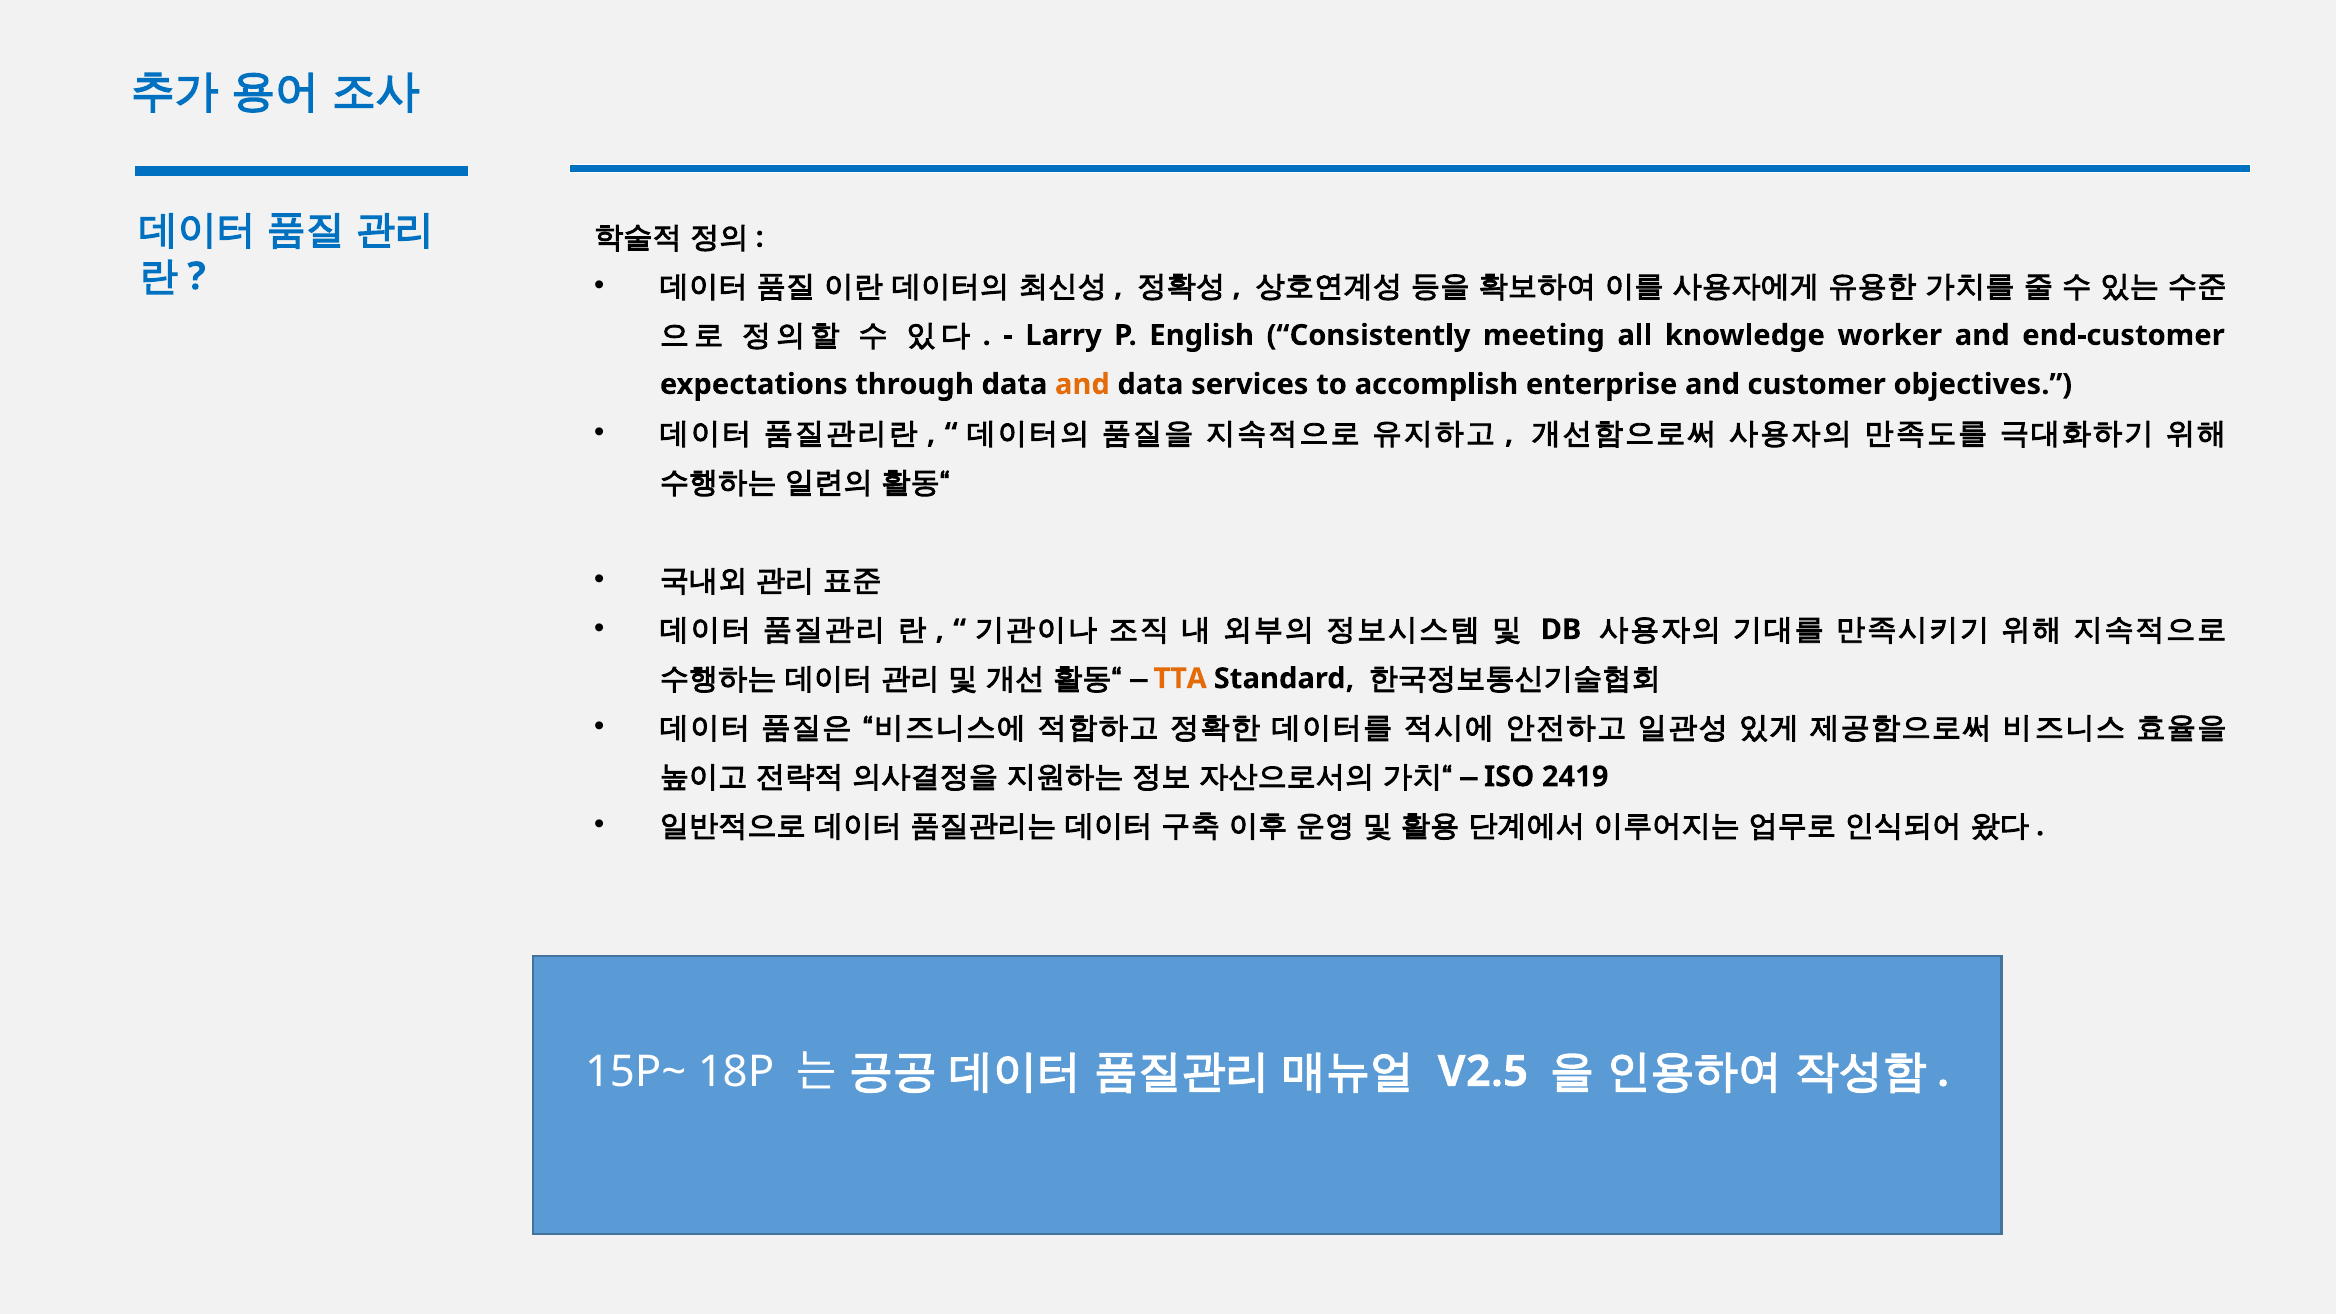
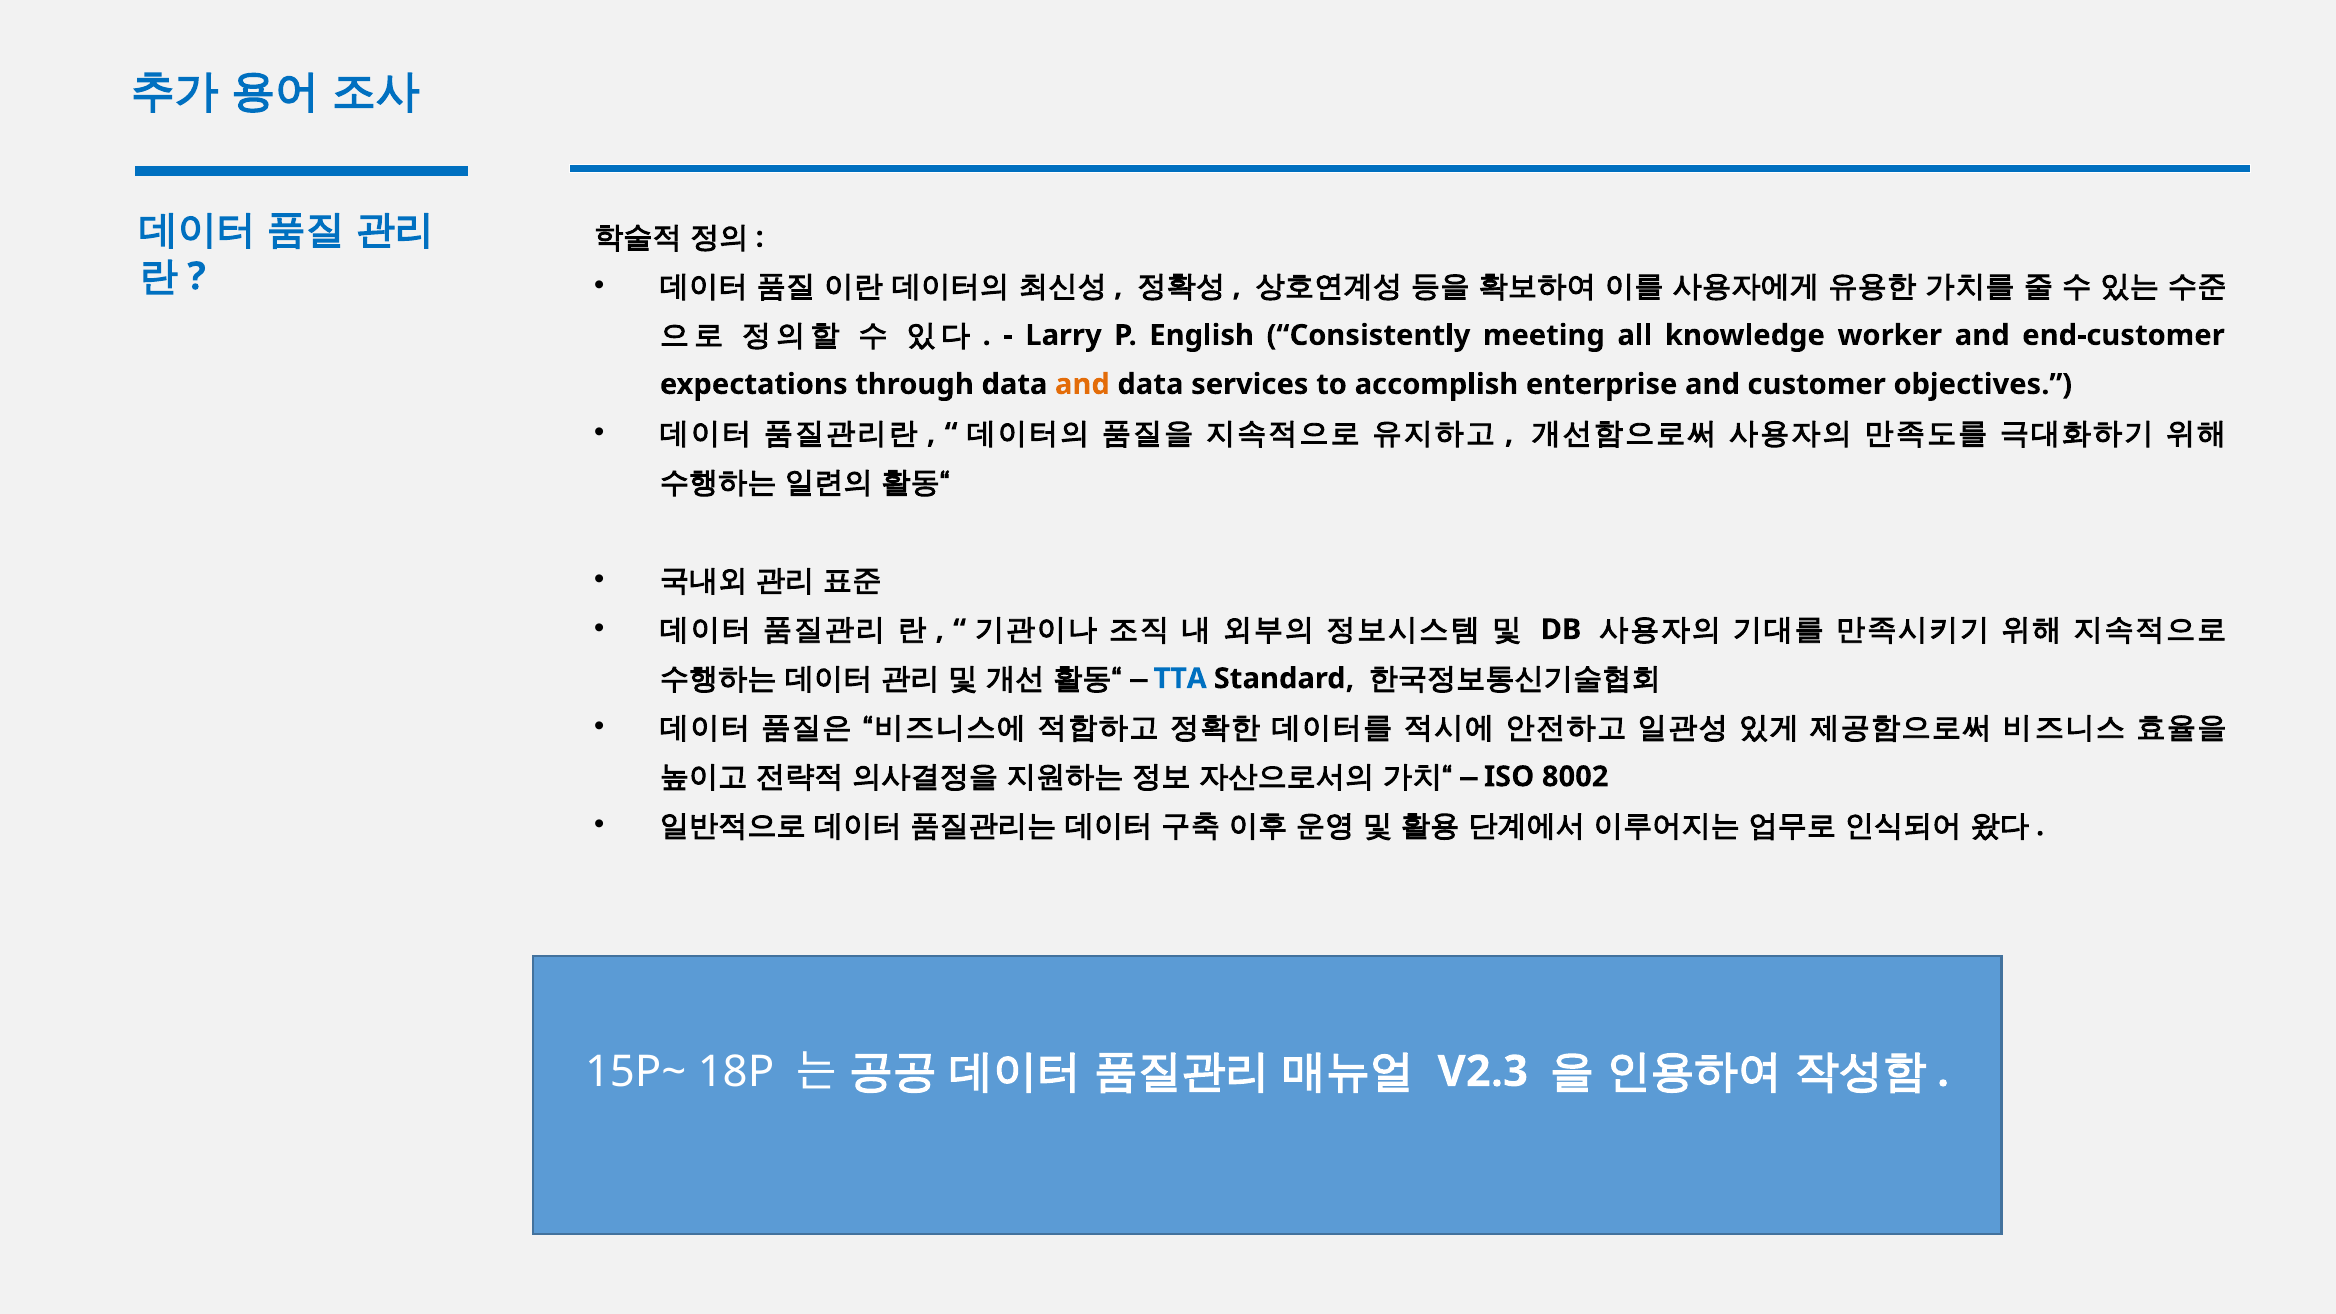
TTA colour: orange -> blue (1180, 679)
2419: 2419 -> 8002 (1575, 777)
V2.5: V2.5 -> V2.3 (1483, 1072)
